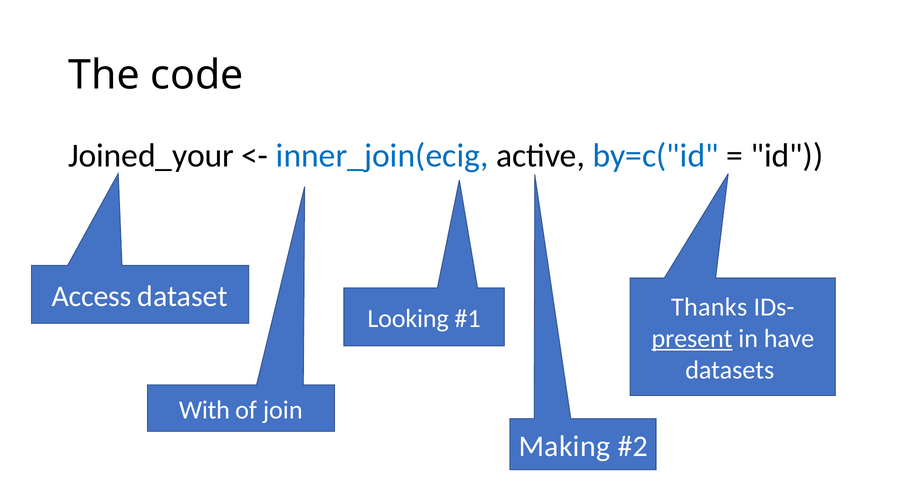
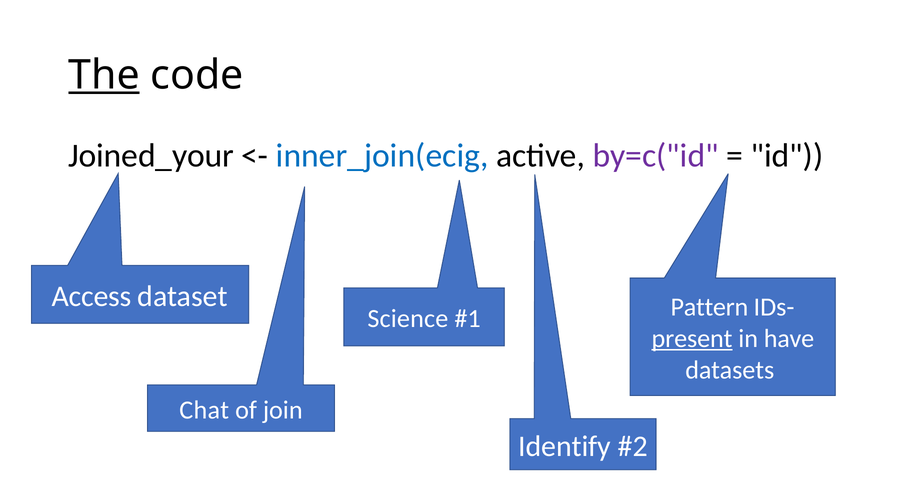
The underline: none -> present (104, 75)
by=c("id colour: blue -> purple (656, 156)
Thanks: Thanks -> Pattern (709, 308)
Looking: Looking -> Science (408, 319)
With: With -> Chat (204, 410)
Making: Making -> Identify (565, 447)
